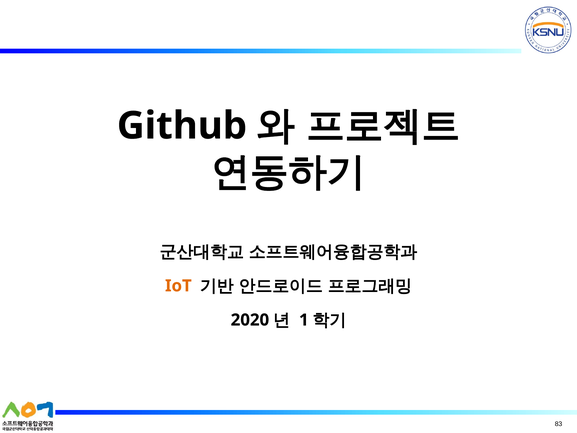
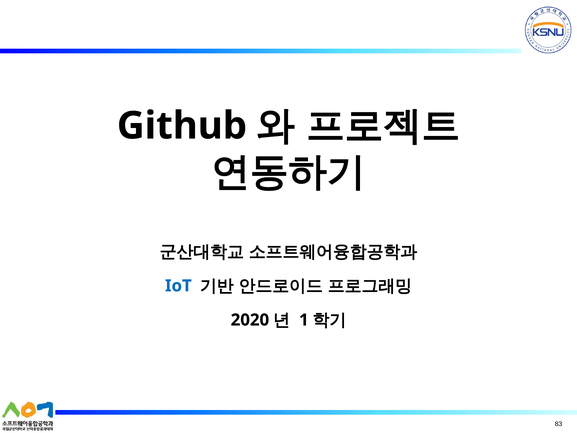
IoT colour: orange -> blue (178, 286)
